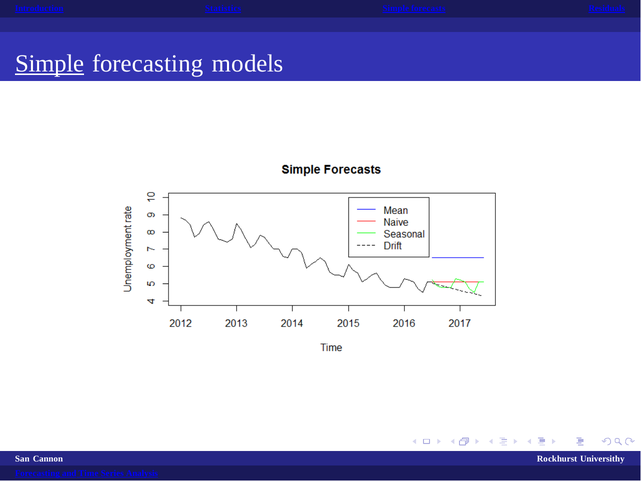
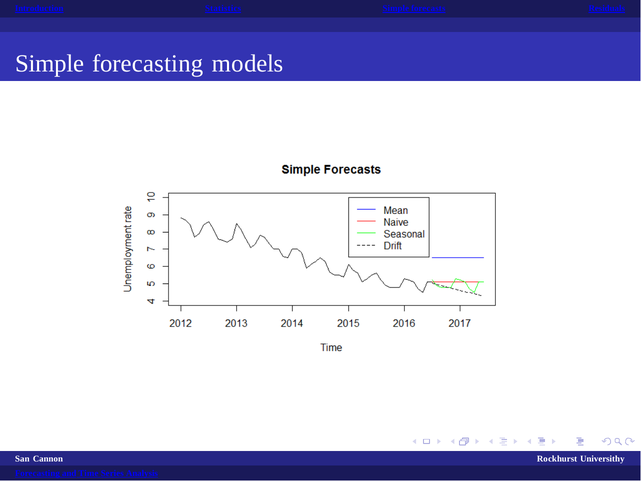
Simple underline: present -> none (50, 63)
